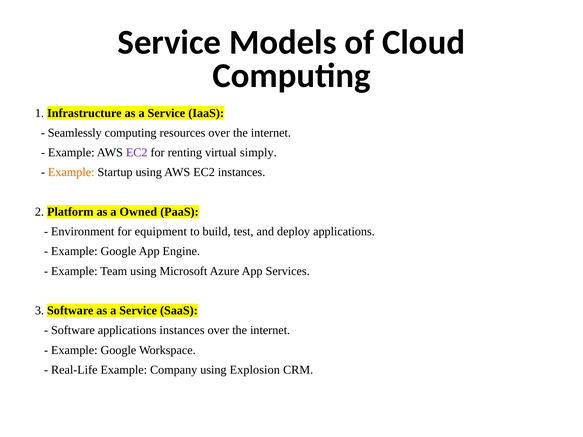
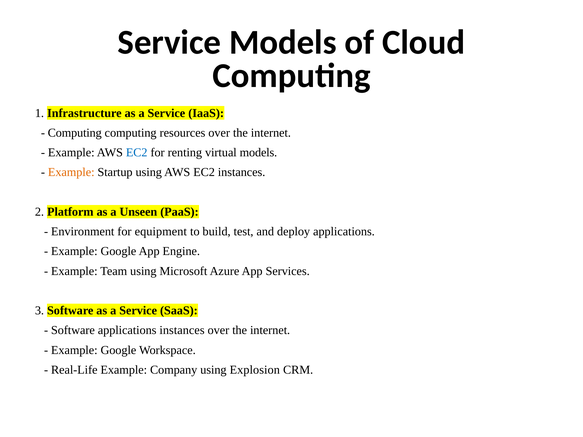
Seamlessly: Seamlessly -> Computing (75, 133)
EC2 colour: purple -> blue (137, 153)
virtual simply: simply -> models (258, 153)
Owned: Owned -> Unseen (138, 212)
